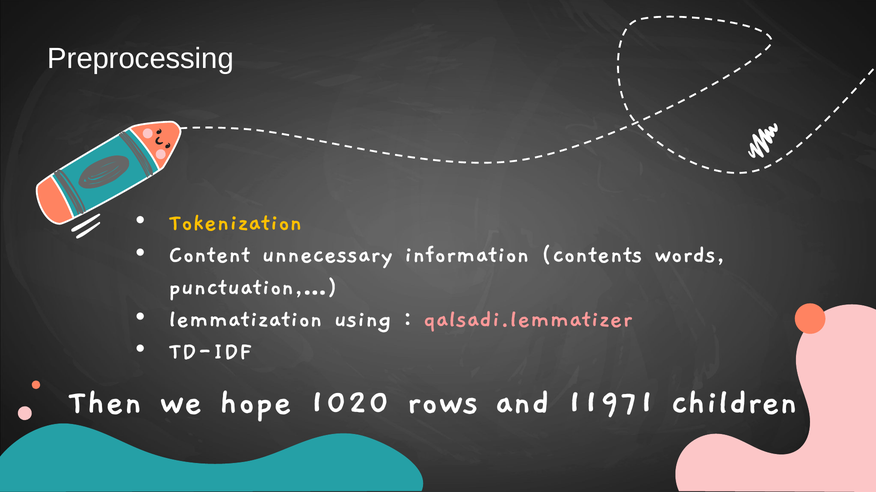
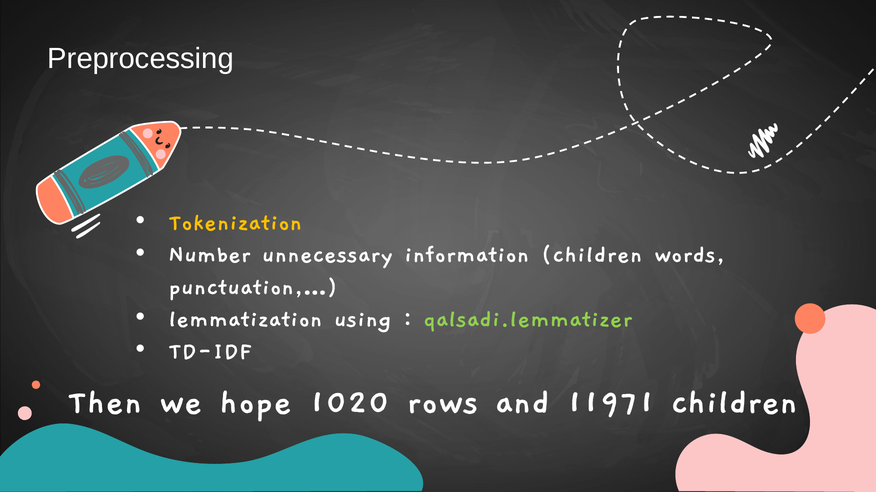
Content: Content -> Number (210, 254)
information contents: contents -> children (592, 254)
qalsadi.lemmatizer colour: pink -> light green (528, 318)
